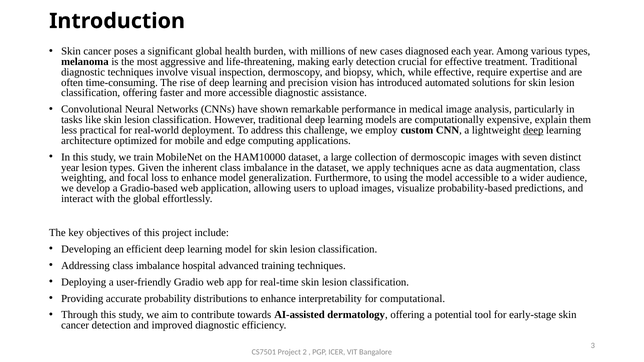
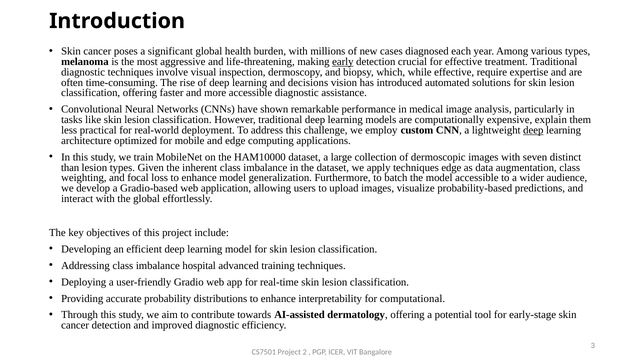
early underline: none -> present (343, 62)
precision: precision -> decisions (308, 83)
year: year -> than (70, 168)
techniques acne: acne -> edge (451, 168)
using: using -> batch (396, 178)
